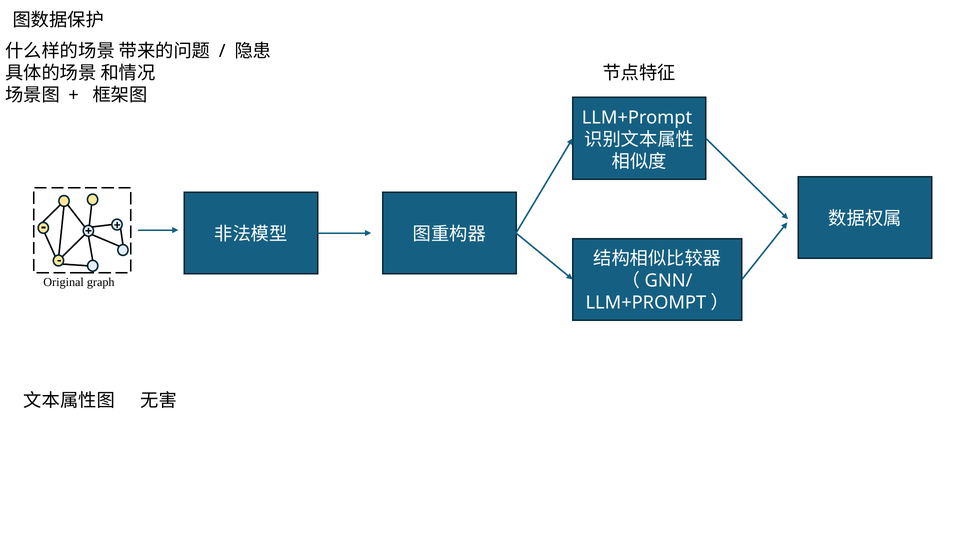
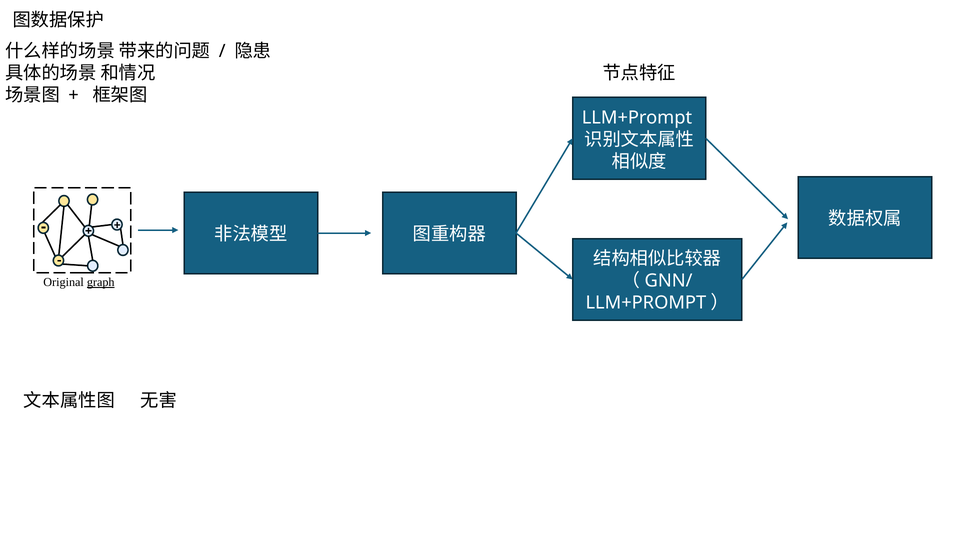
graph underline: none -> present (101, 283)
